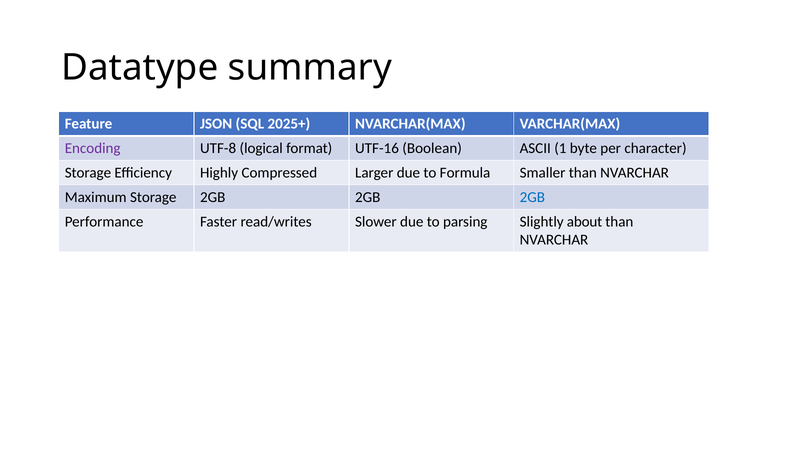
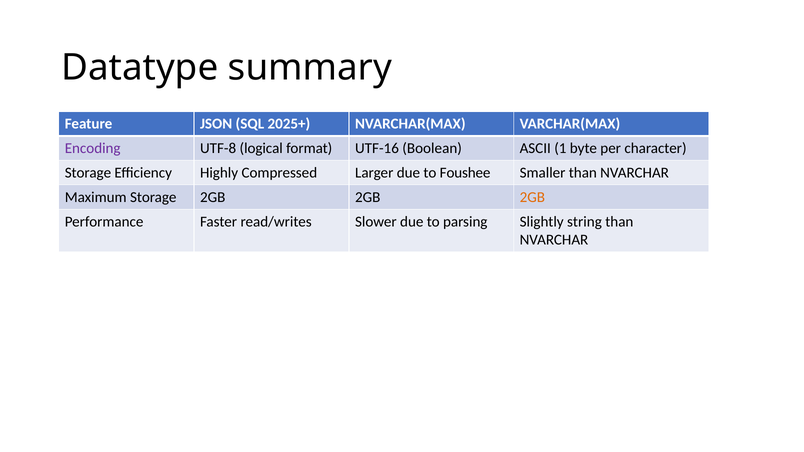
Formula: Formula -> Foushee (465, 173)
2GB colour: blue -> orange (532, 197)
about: about -> string (584, 222)
